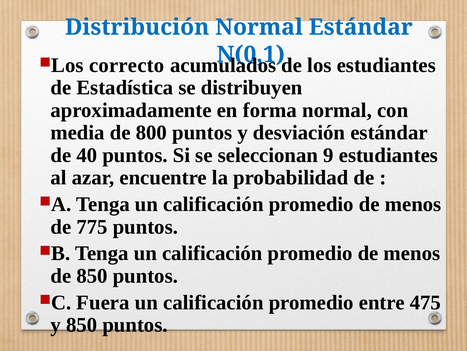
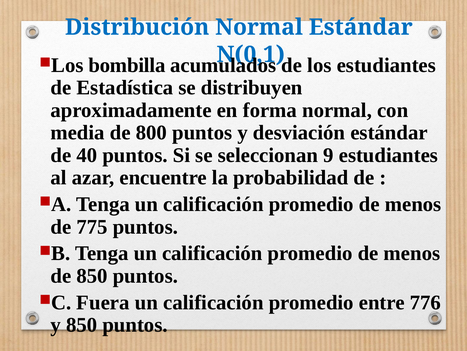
correcto: correcto -> bombilla (127, 65)
475: 475 -> 776 (425, 302)
